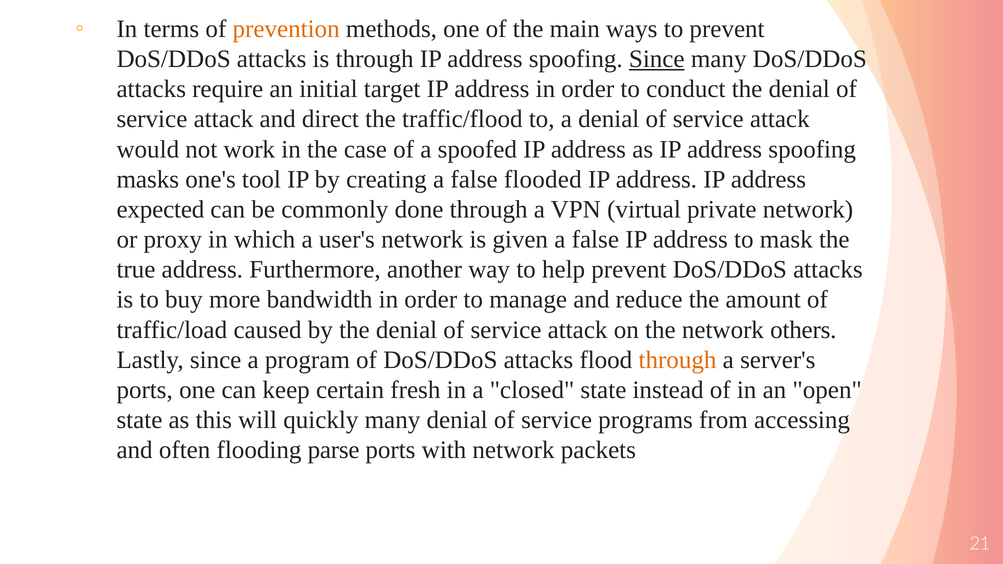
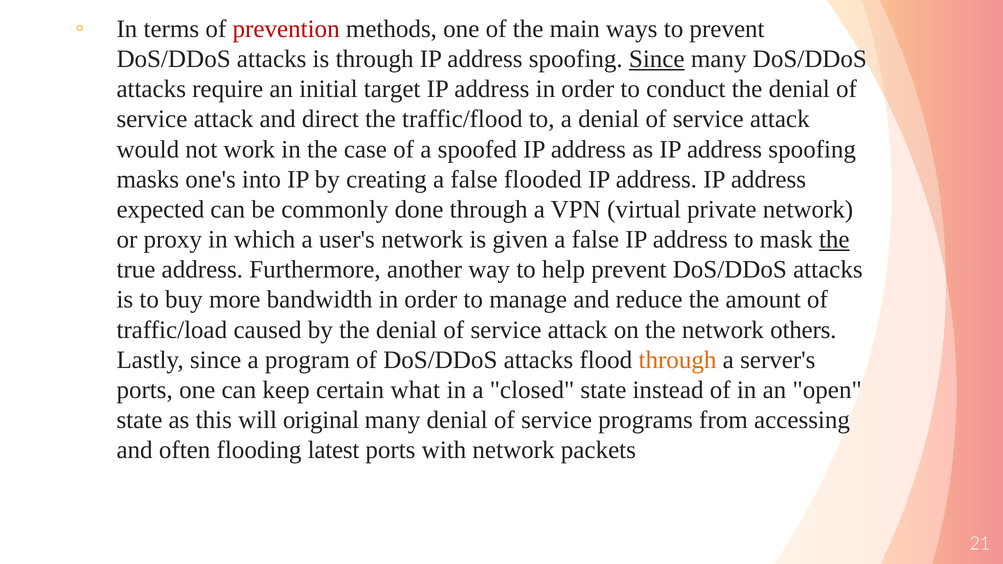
prevention colour: orange -> red (286, 29)
tool: tool -> into (261, 179)
the underline: none -> present (834, 240)
fresh: fresh -> what (415, 390)
quickly: quickly -> original (321, 420)
parse: parse -> latest (334, 450)
